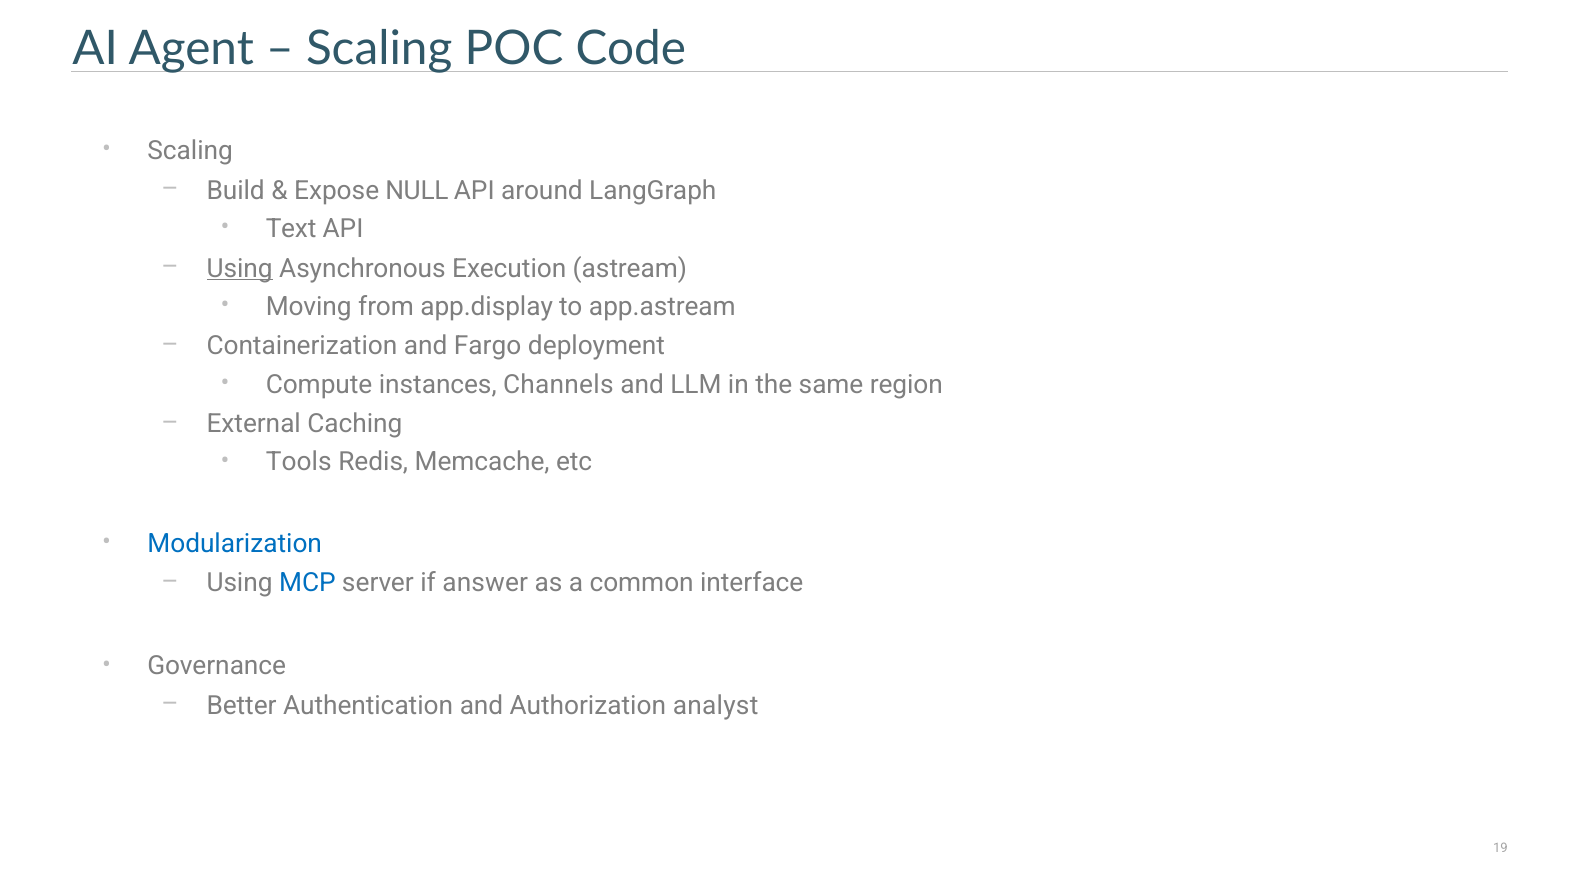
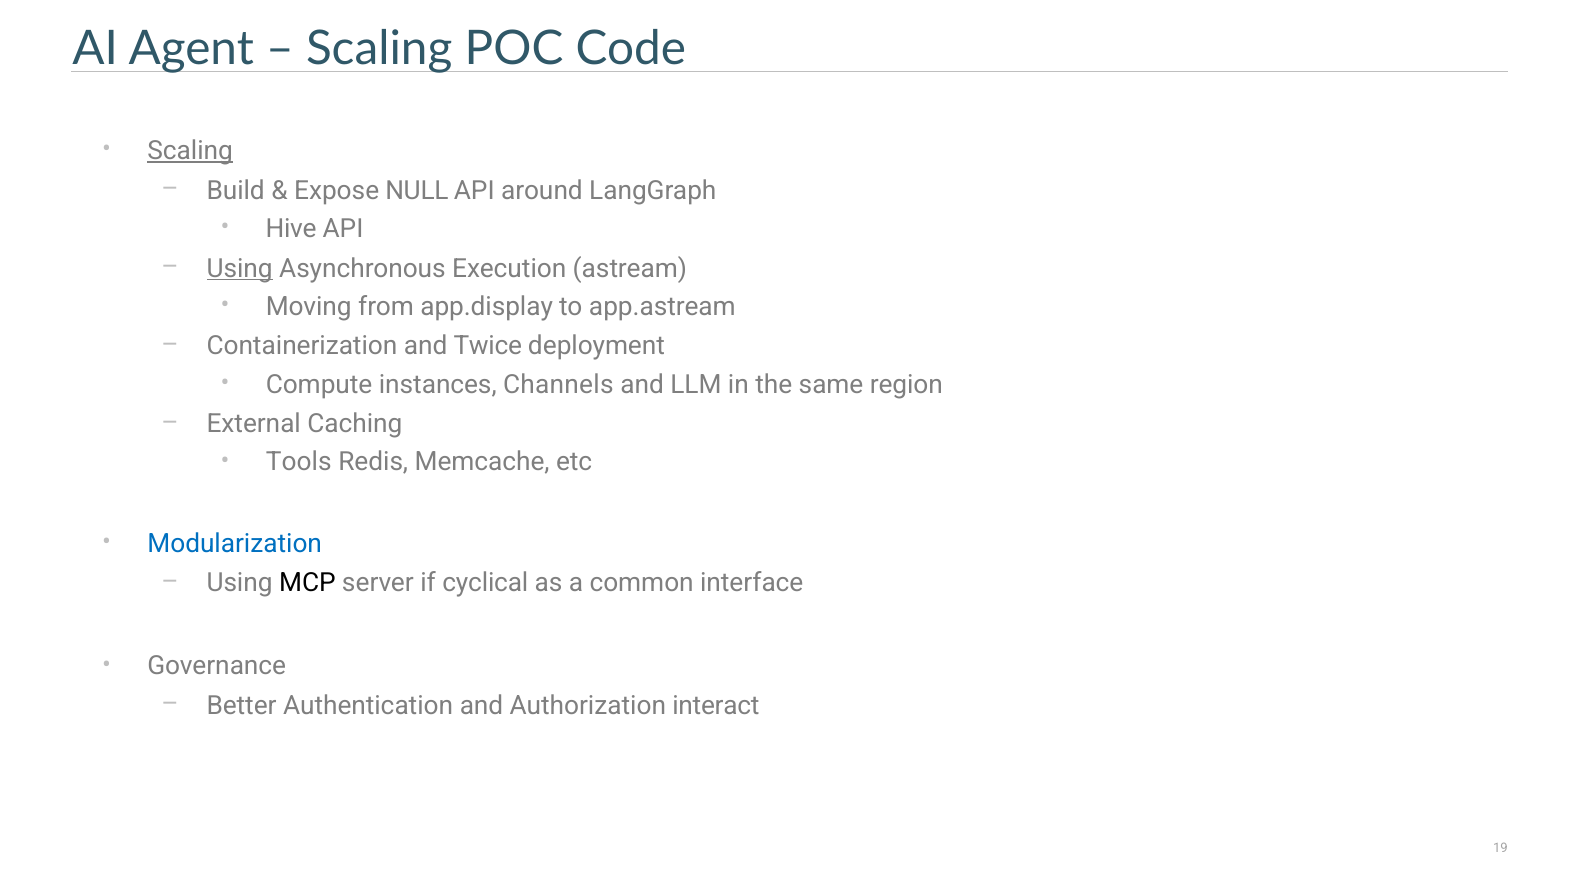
Scaling underline: none -> present (190, 151)
Text: Text -> Hive (291, 229)
Fargo: Fargo -> Twice (488, 346)
MCP colour: blue -> black (307, 583)
answer: answer -> cyclical (485, 583)
analyst: analyst -> interact (716, 706)
